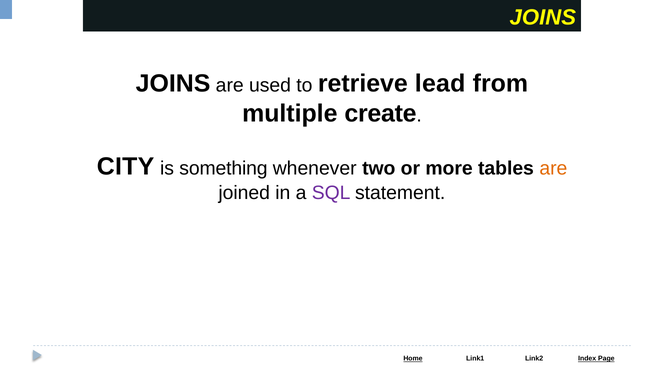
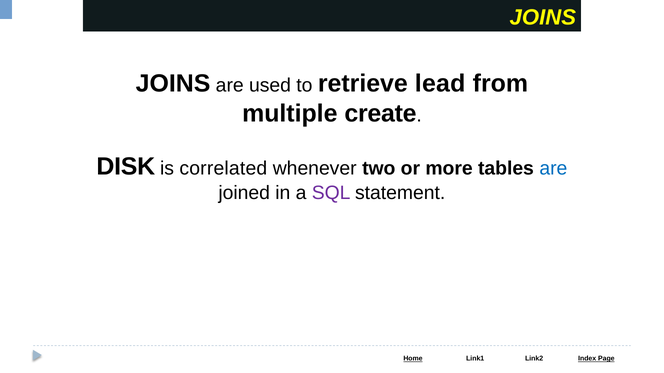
CITY: CITY -> DISK (126, 167)
something: something -> correlated (223, 169)
are colour: orange -> blue (553, 169)
